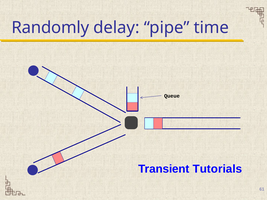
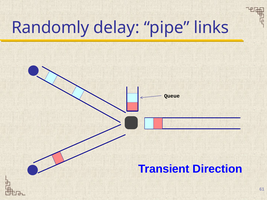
time: time -> links (211, 28)
Tutorials: Tutorials -> Direction (217, 169)
